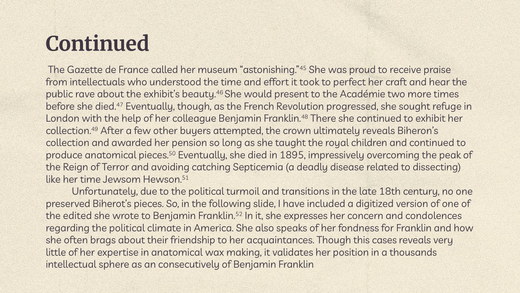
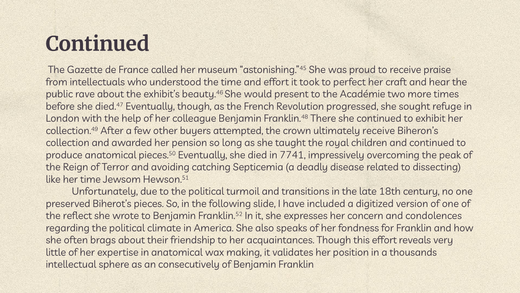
ultimately reveals: reveals -> receive (379, 131)
1895: 1895 -> 7741 (293, 155)
edited: edited -> reflect (77, 216)
this cases: cases -> effort (384, 240)
